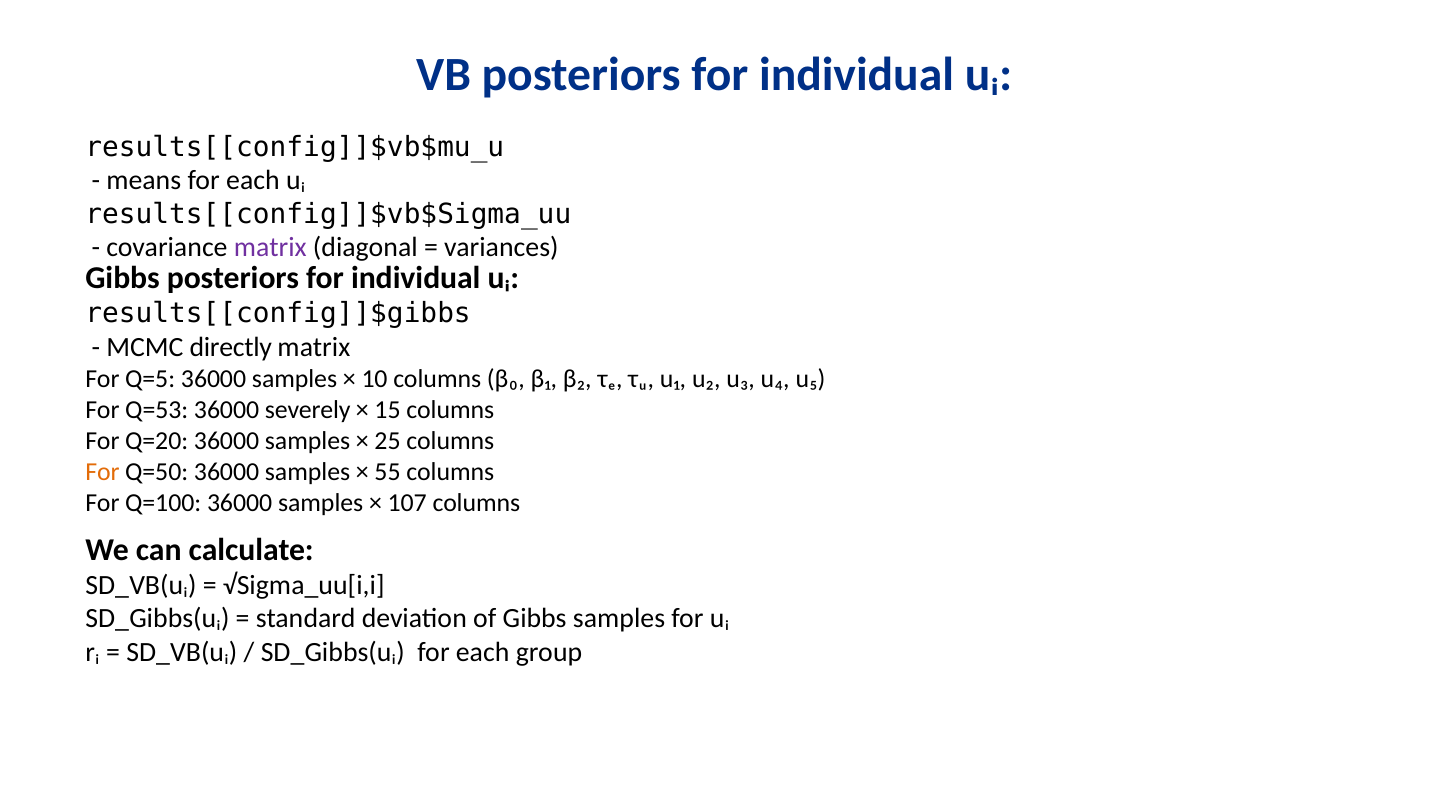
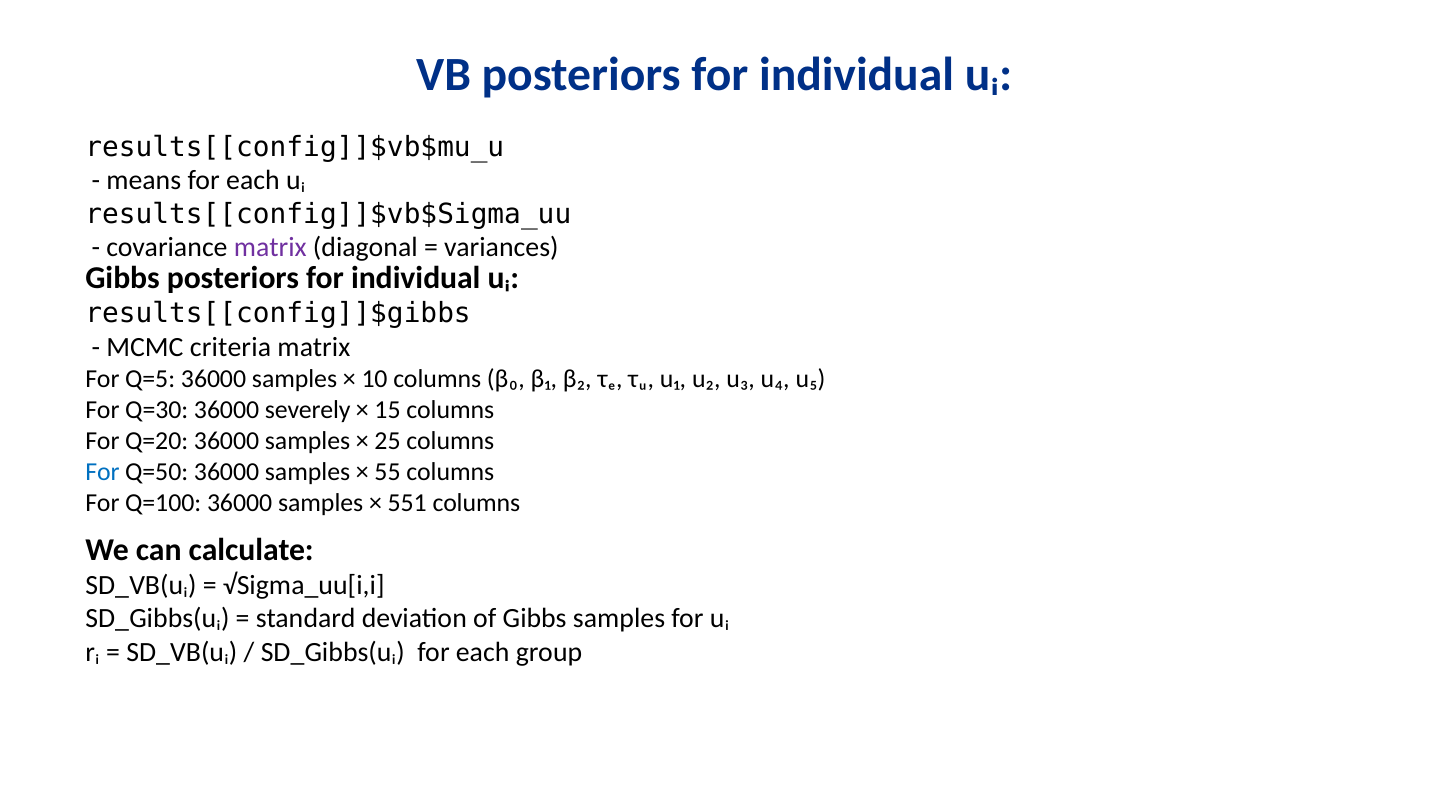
directly: directly -> criteria (231, 347)
Q=53: Q=53 -> Q=30 (157, 410)
For colour: orange -> blue (103, 472)
107: 107 -> 551 (407, 503)
